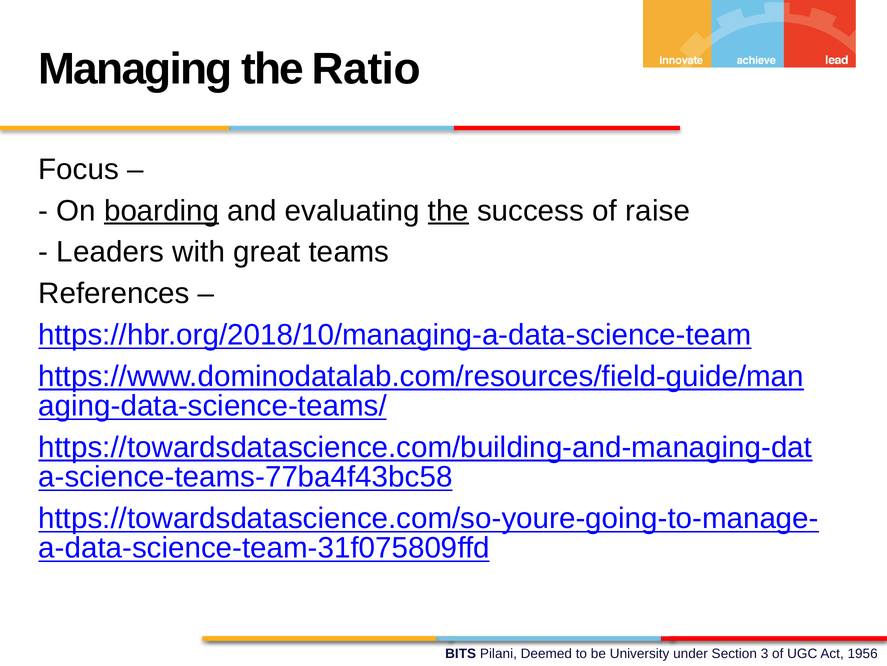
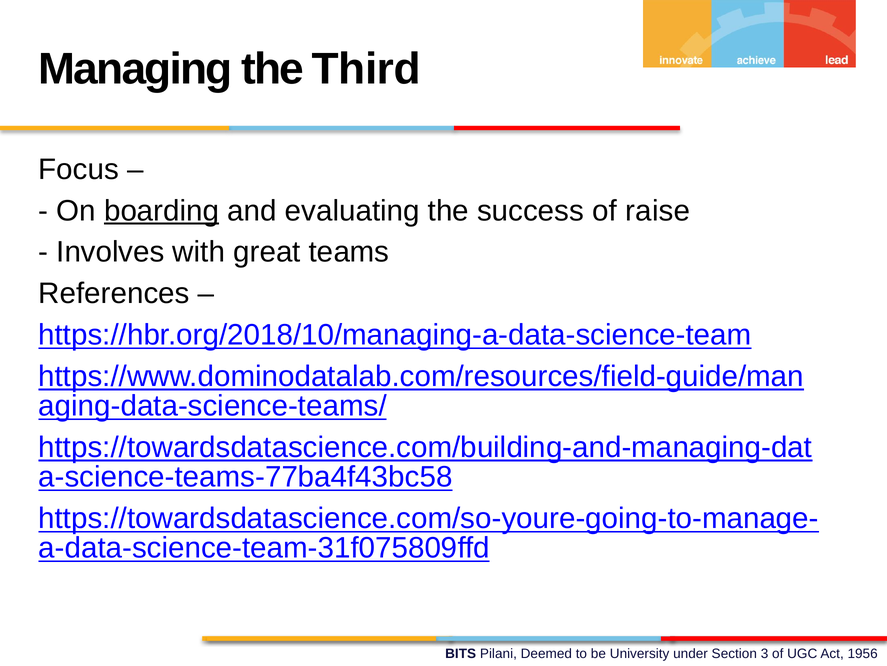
Ratio: Ratio -> Third (366, 69)
the underline: present -> none (448, 211)
Leaders: Leaders -> Involves (110, 252)
